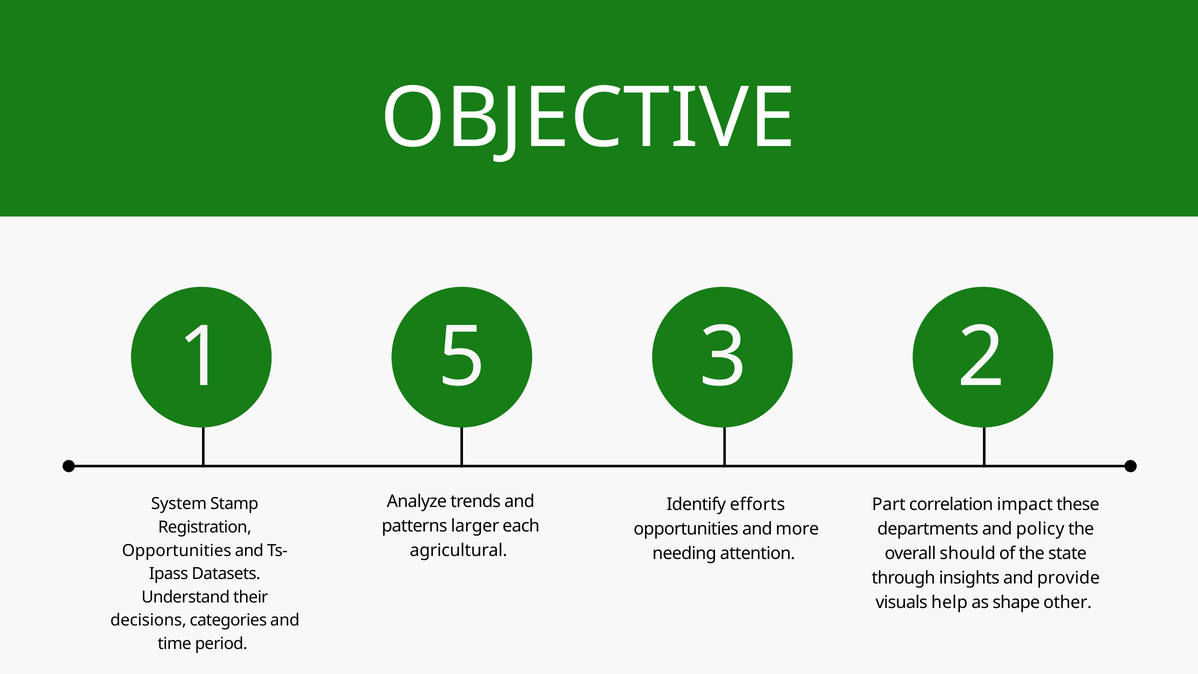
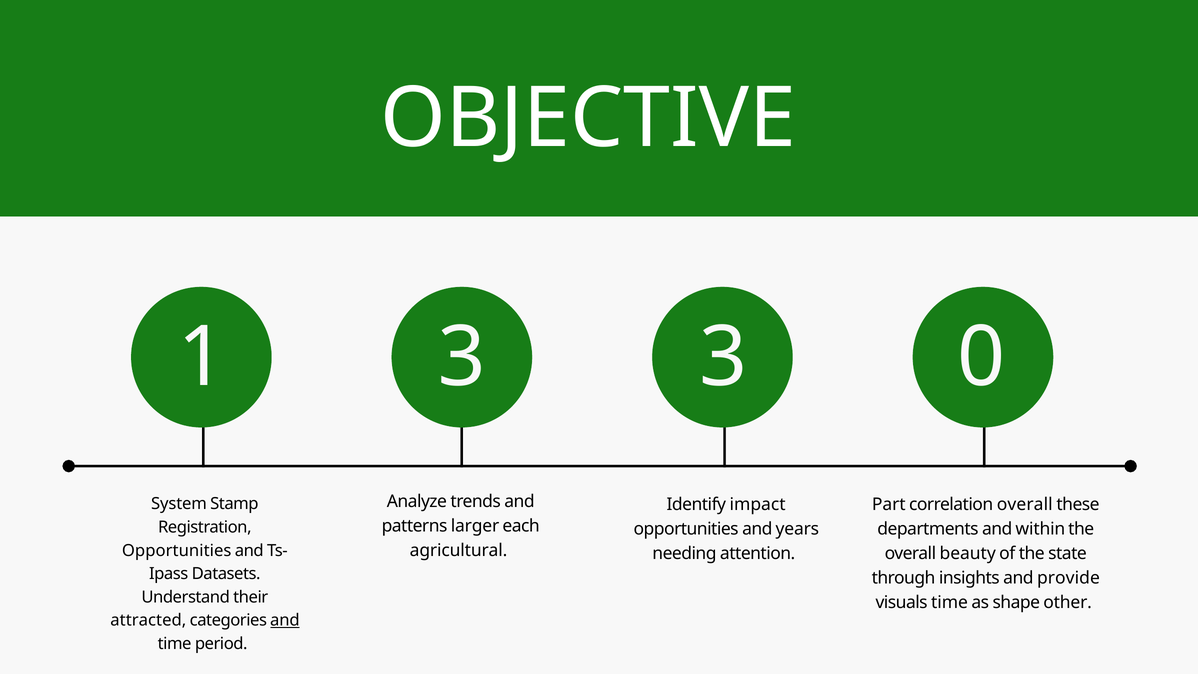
1 5: 5 -> 3 (462, 357)
2: 2 -> 0 (981, 357)
efforts: efforts -> impact (758, 505)
correlation impact: impact -> overall (1025, 505)
more: more -> years (797, 529)
policy: policy -> within (1040, 529)
should: should -> beauty (968, 553)
visuals help: help -> time (950, 602)
decisions: decisions -> attracted (148, 620)
and underline: none -> present (285, 620)
